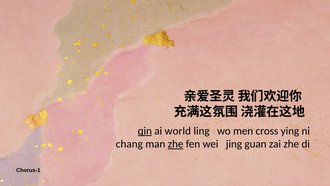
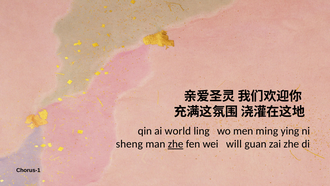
qin underline: present -> none (145, 131)
cross: cross -> ming (267, 131)
chang: chang -> sheng (129, 144)
jing: jing -> will (234, 144)
